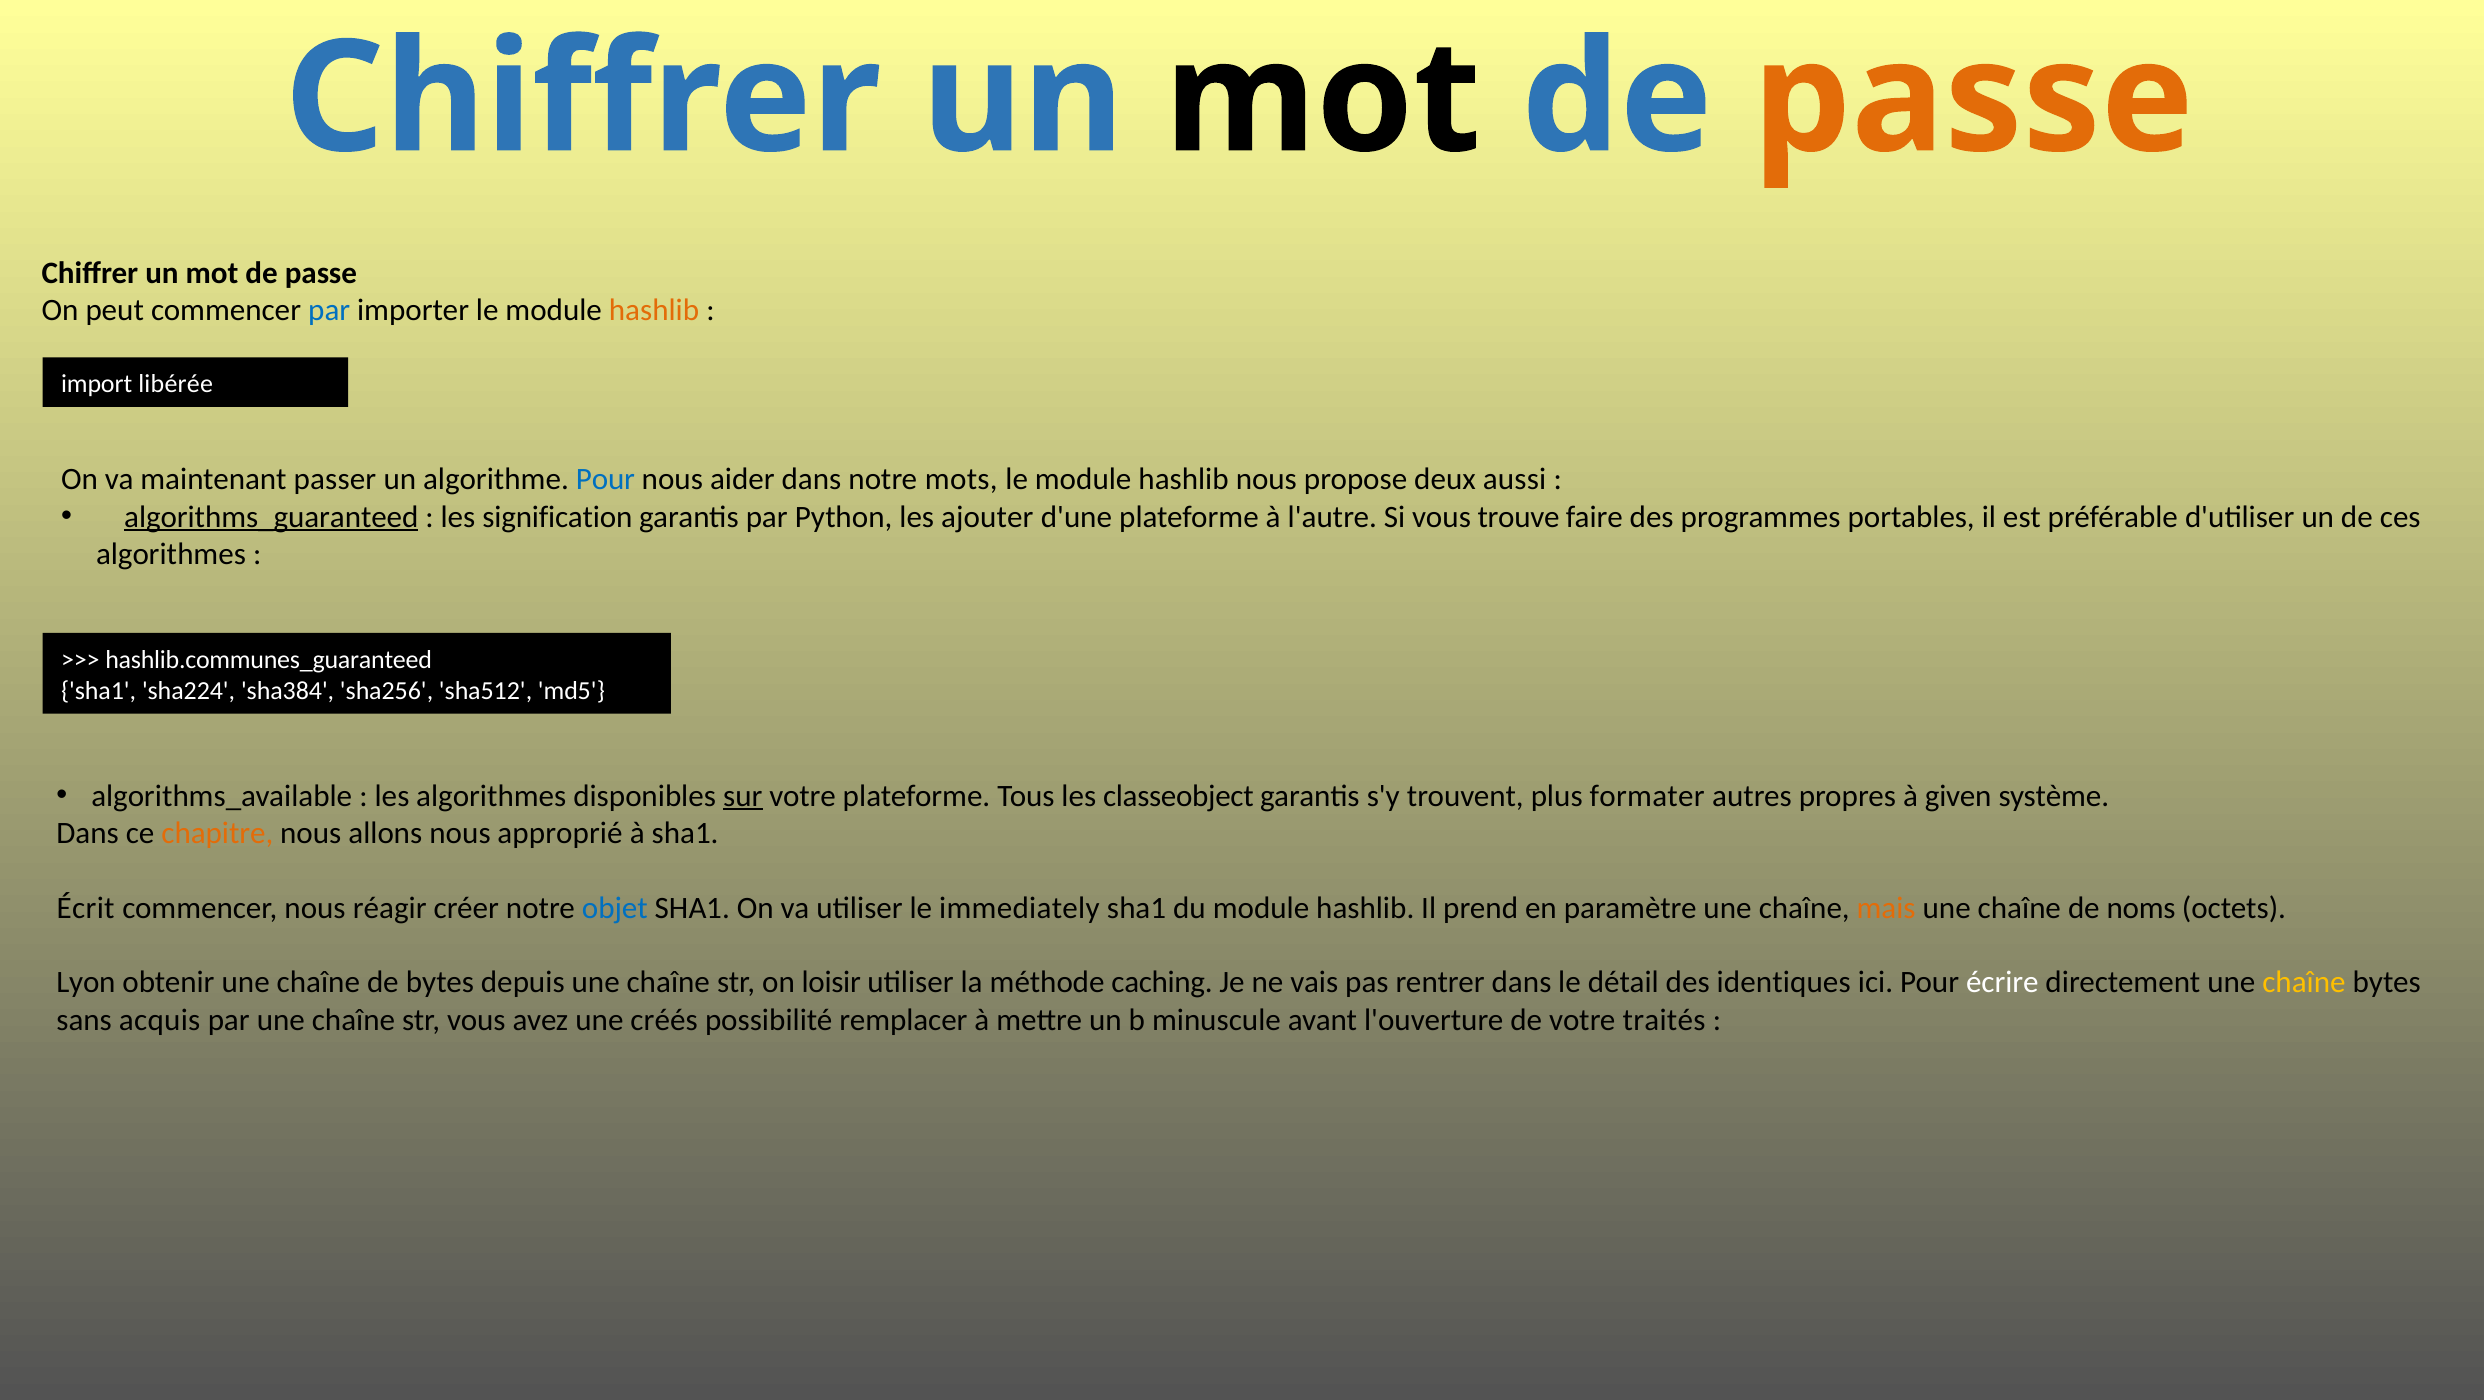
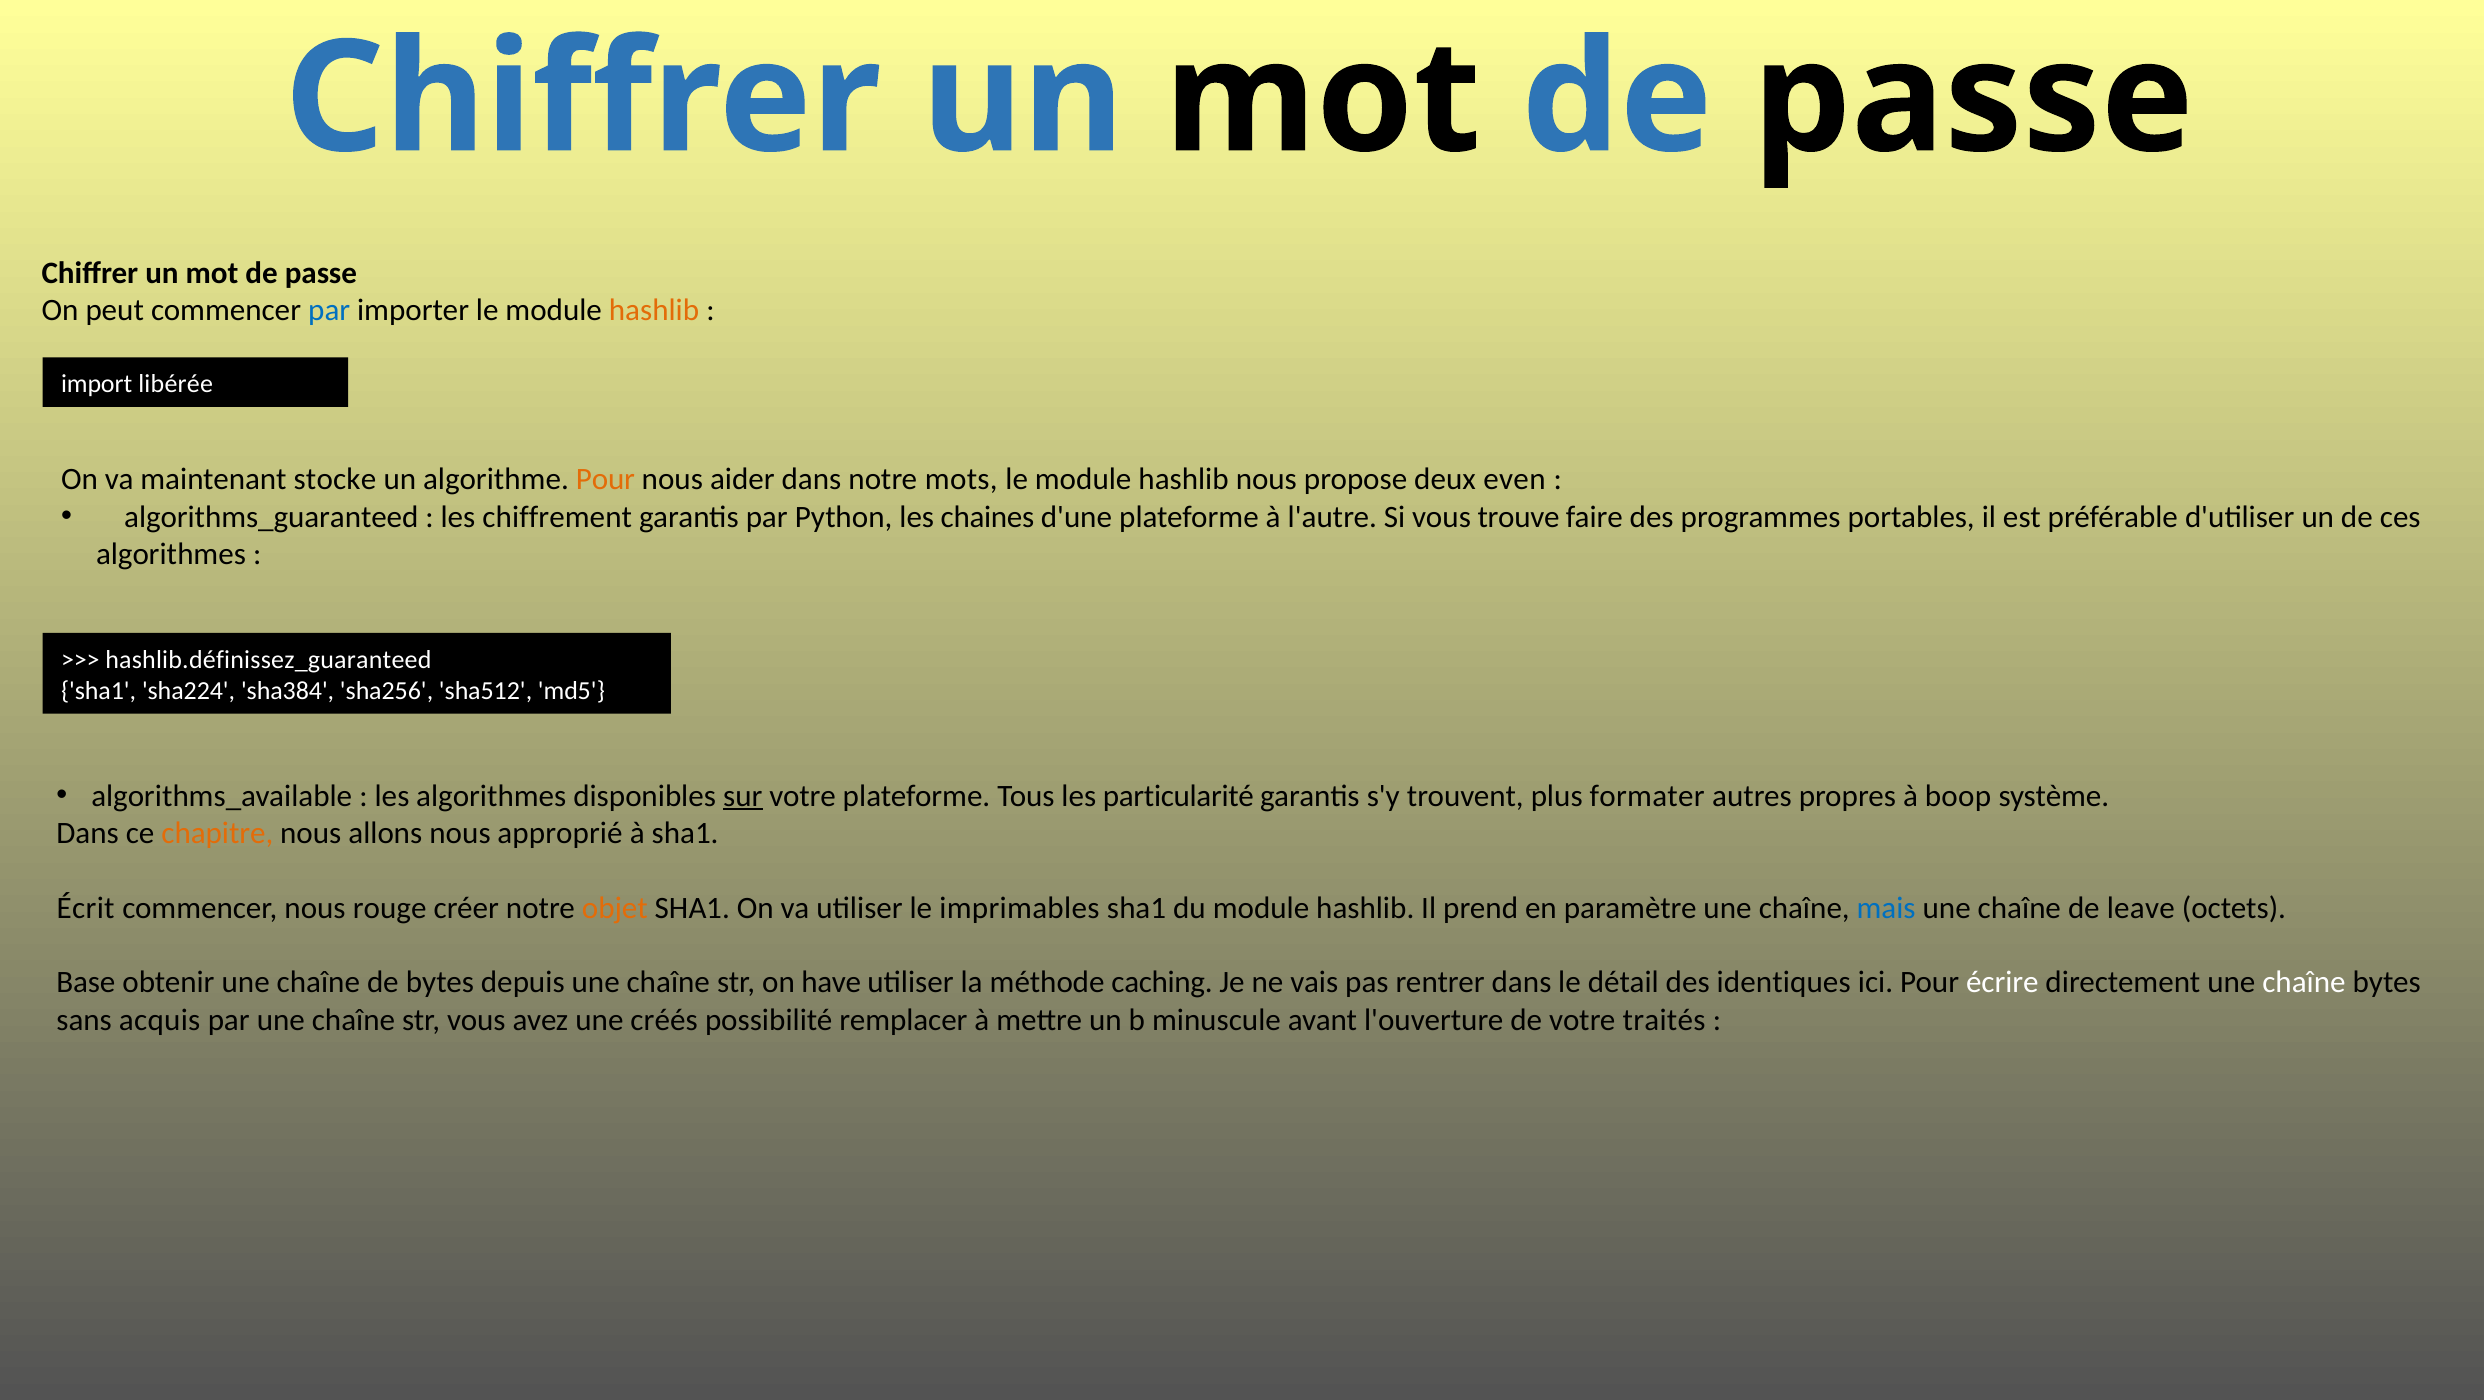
passe colour: orange -> black (1973, 99)
passer: passer -> stocke (335, 480)
Pour colour: blue -> orange (605, 480)
aussi: aussi -> even (1514, 480)
algorithms_guaranteed underline: present -> none (271, 517)
signification: signification -> chiffrement (557, 517)
ajouter: ajouter -> chaines (988, 517)
hashlib.communes_guaranteed: hashlib.communes_guaranteed -> hashlib.définissez_guaranteed (268, 660)
classeobject: classeobject -> particularité (1178, 796)
given: given -> boop (1958, 796)
réagir: réagir -> rouge (390, 908)
objet colour: blue -> orange (615, 908)
immediately: immediately -> imprimables (1019, 908)
mais colour: orange -> blue (1886, 908)
noms: noms -> leave (2141, 908)
Lyon: Lyon -> Base (86, 983)
loisir: loisir -> have (831, 983)
chaîne colour: yellow -> white (2304, 983)
